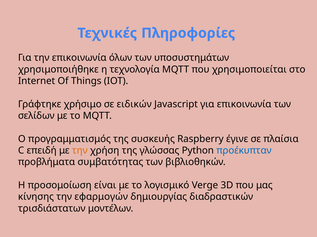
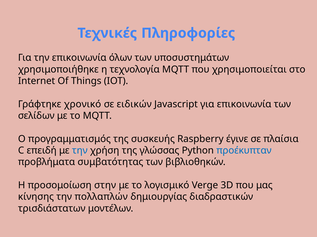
χρήσιμο: χρήσιμο -> χρονικό (83, 104)
την colour: orange -> blue (80, 151)
είναι: είναι -> στην (105, 186)
εφαρμογών: εφαρμογών -> πολλαπλών (101, 197)
